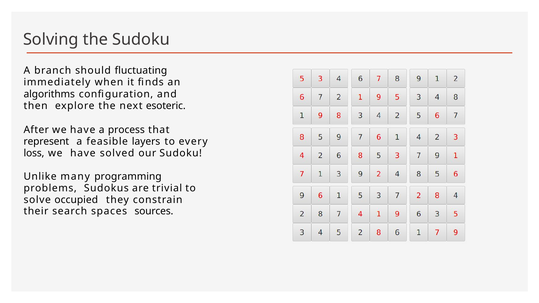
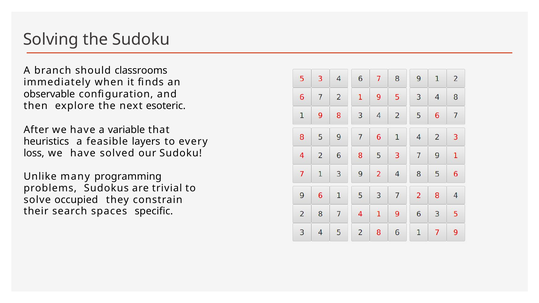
fluctuating: fluctuating -> classrooms (141, 71)
algorithms: algorithms -> observable (49, 94)
process: process -> variable (126, 130)
represent: represent -> heuristics (46, 142)
sources: sources -> specific (154, 211)
